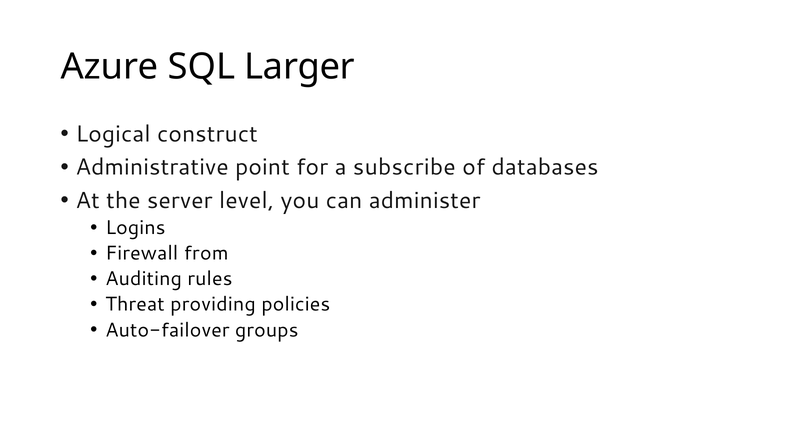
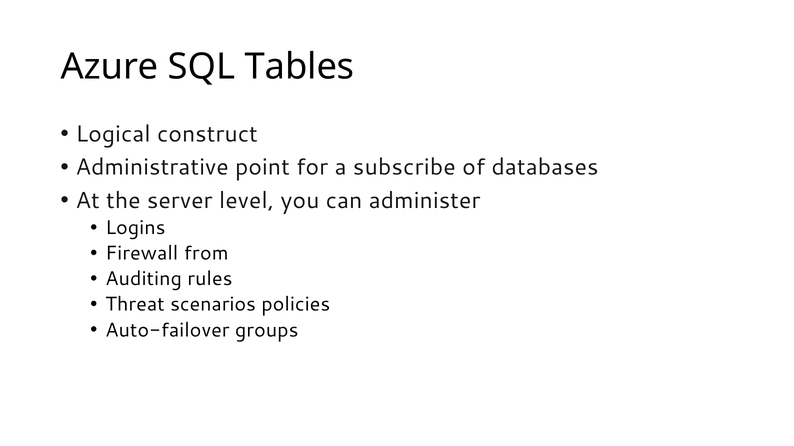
Larger: Larger -> Tables (299, 67)
providing: providing -> scenarios (213, 305)
